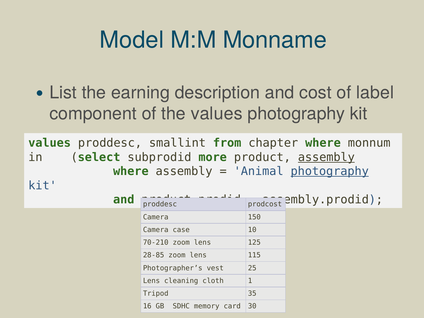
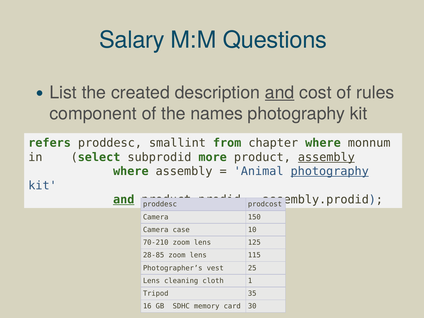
Model: Model -> Salary (132, 40)
Monname: Monname -> Questions (275, 40)
earning: earning -> created (140, 93)
and underline: none -> present (280, 93)
label: label -> rules (375, 93)
the values: values -> names (217, 114)
values: values -> refers (50, 143)
and underline: none -> present (124, 200)
